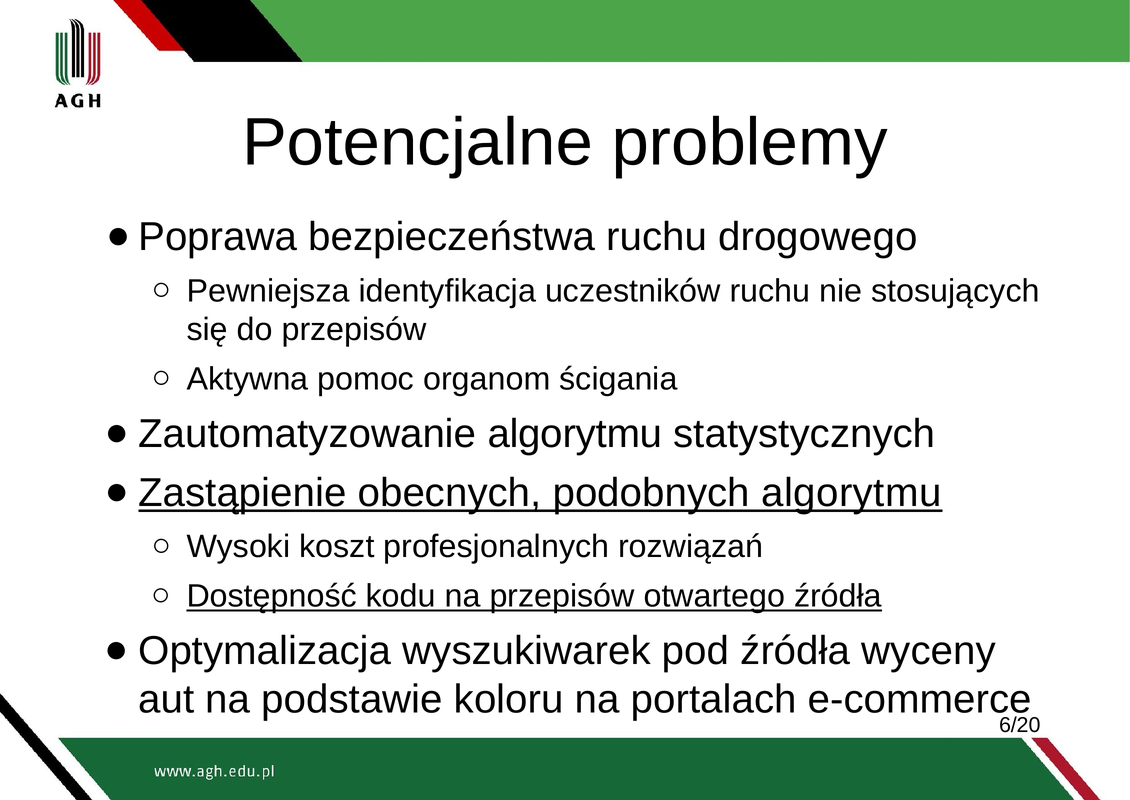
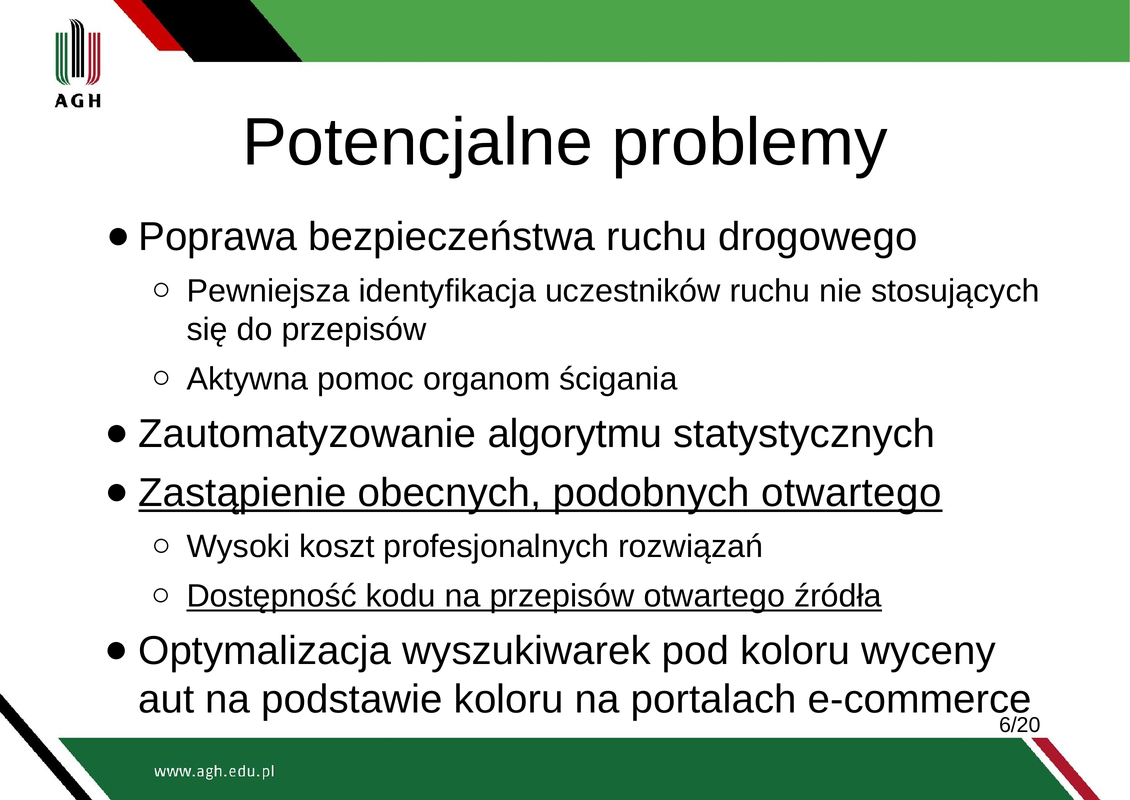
podobnych algorytmu: algorytmu -> otwartego (851, 493)
pod źródła: źródła -> koloru (795, 651)
